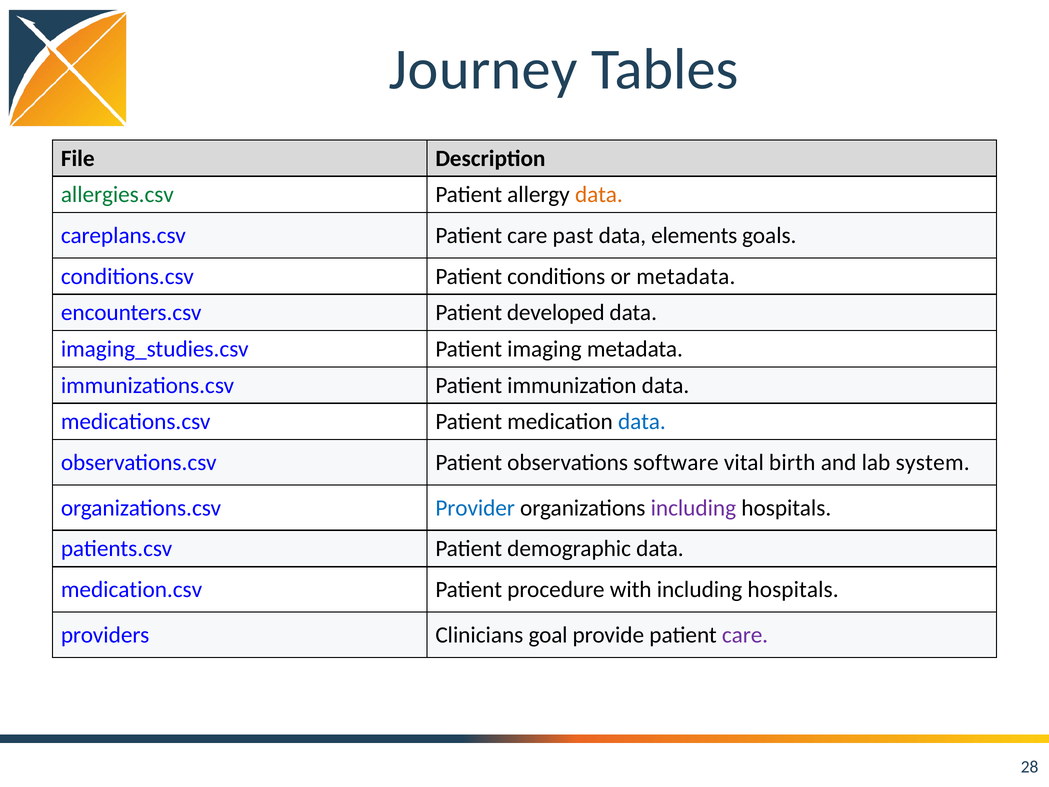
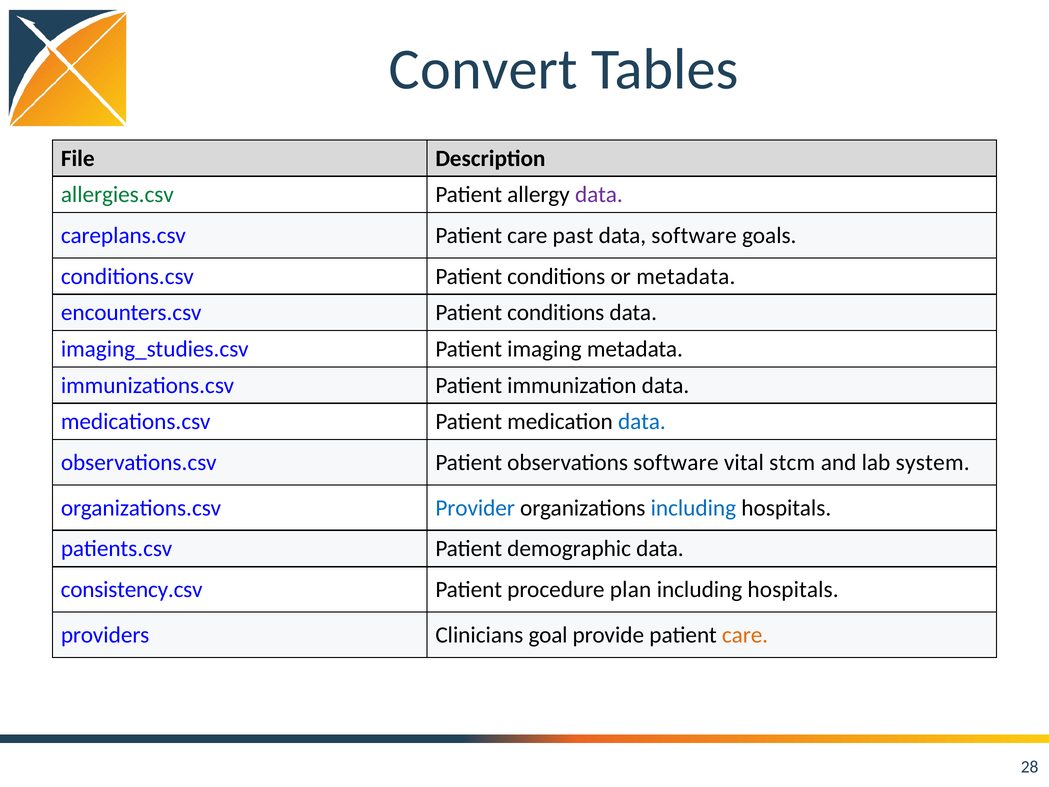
Journey: Journey -> Convert (483, 70)
data colour: orange -> purple (599, 195)
data elements: elements -> software (694, 235)
encounters.csv Patient developed: developed -> conditions (556, 313)
birth: birth -> stcm (792, 462)
including colour: purple -> blue (693, 508)
medication.csv: medication.csv -> consistency.csv (132, 589)
with: with -> plan (631, 589)
care colour: purple -> orange (745, 635)
